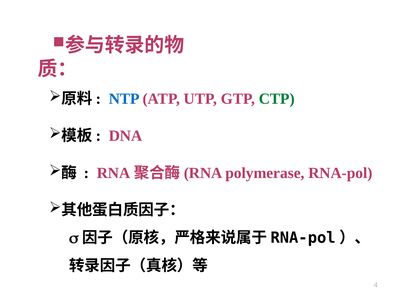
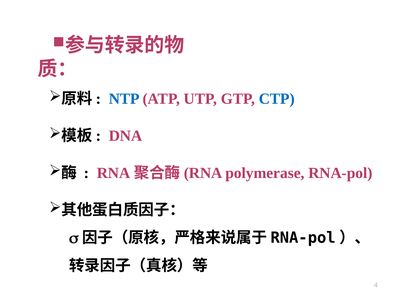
CTP colour: green -> blue (277, 99)
